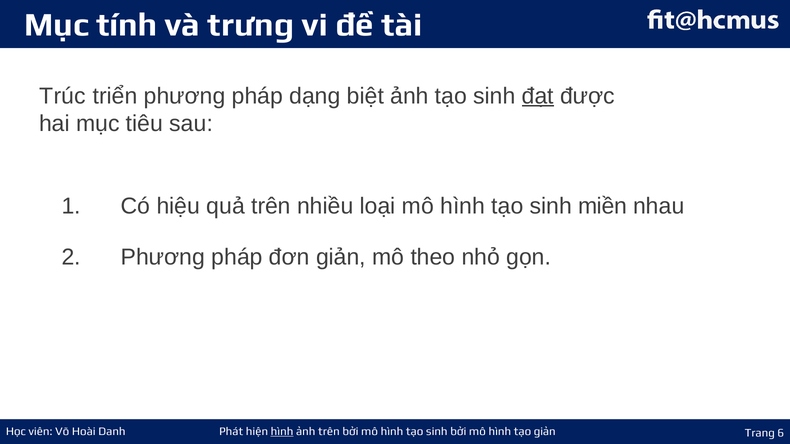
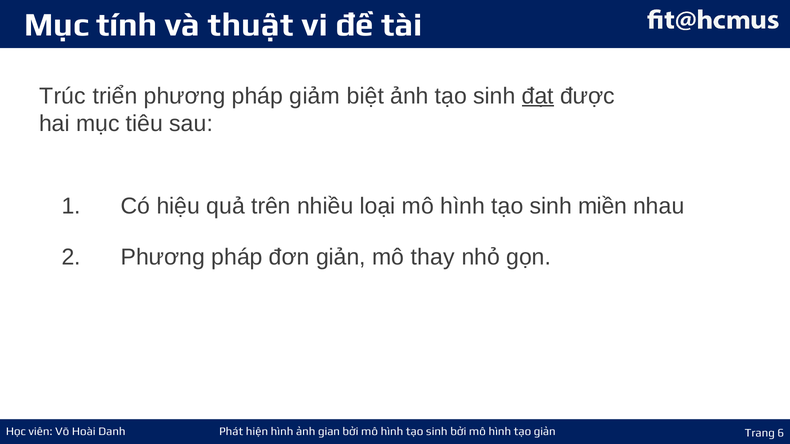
trưng: trưng -> thuật (251, 25)
dạng: dạng -> giảm (315, 96)
theo: theo -> thay (433, 257)
hình underline: present -> none (282, 432)
ảnh trên: trên -> gian (329, 432)
